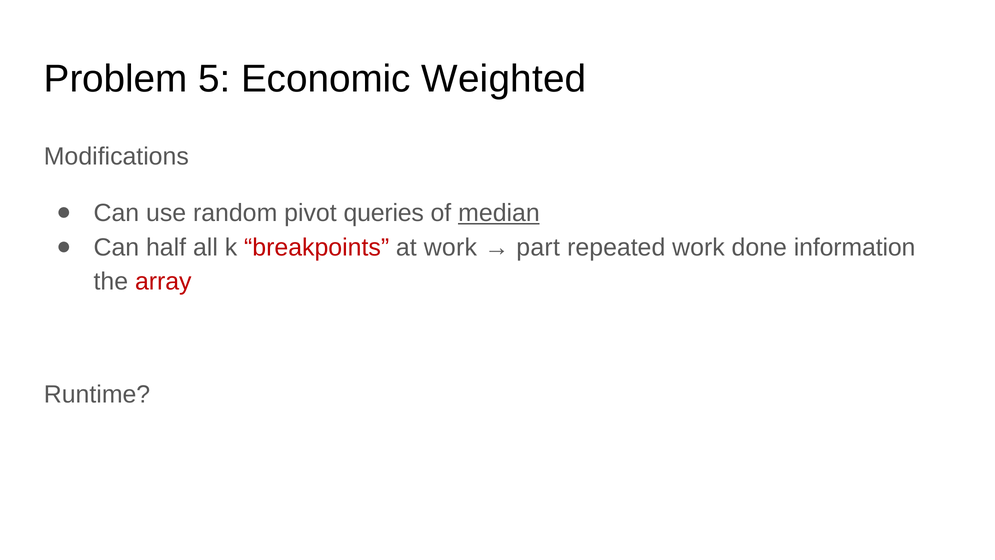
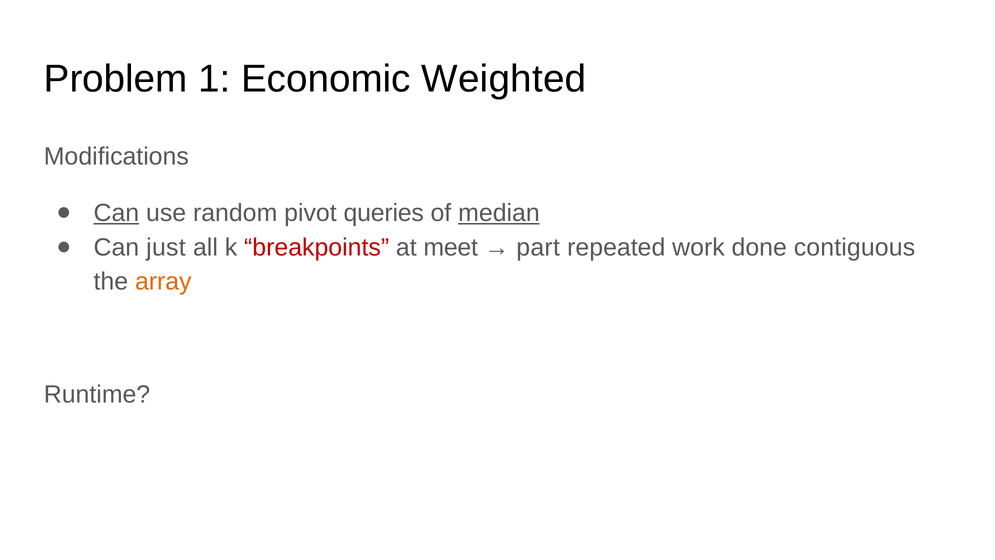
5: 5 -> 1 (214, 79)
Can underline: none -> present (116, 213)
half: half -> just (166, 247)
at work: work -> meet (451, 247)
information: information -> contiguous (855, 247)
array colour: red -> orange (163, 282)
